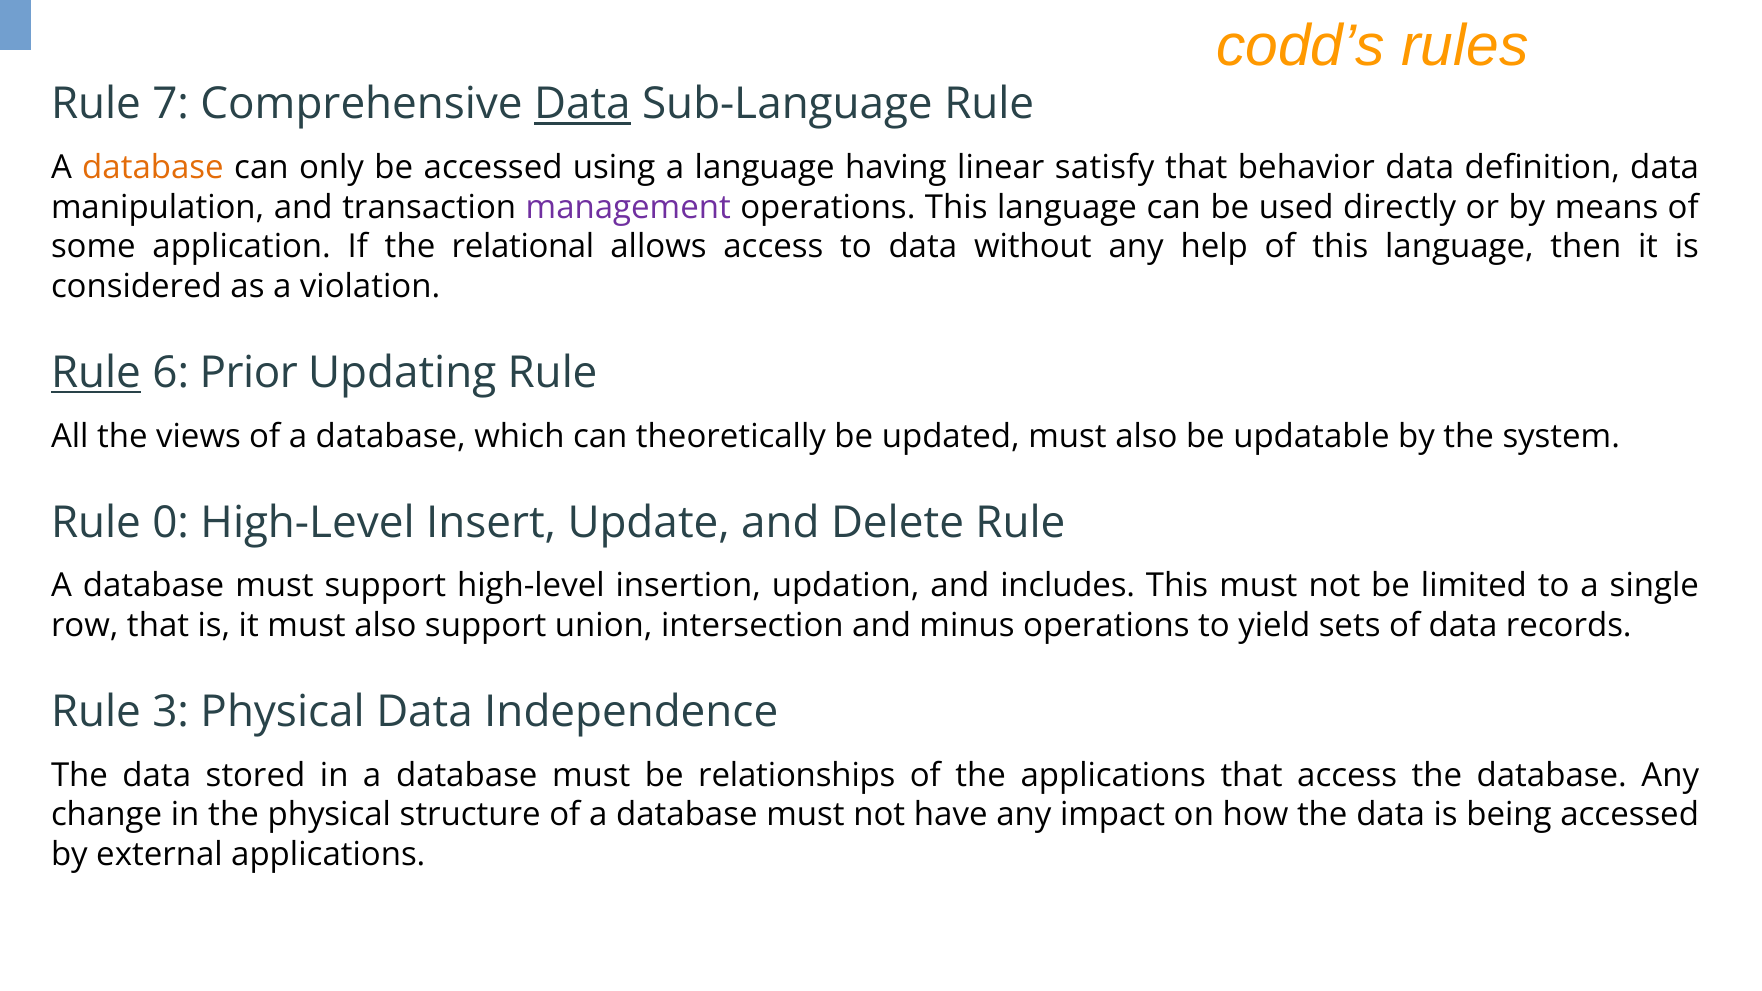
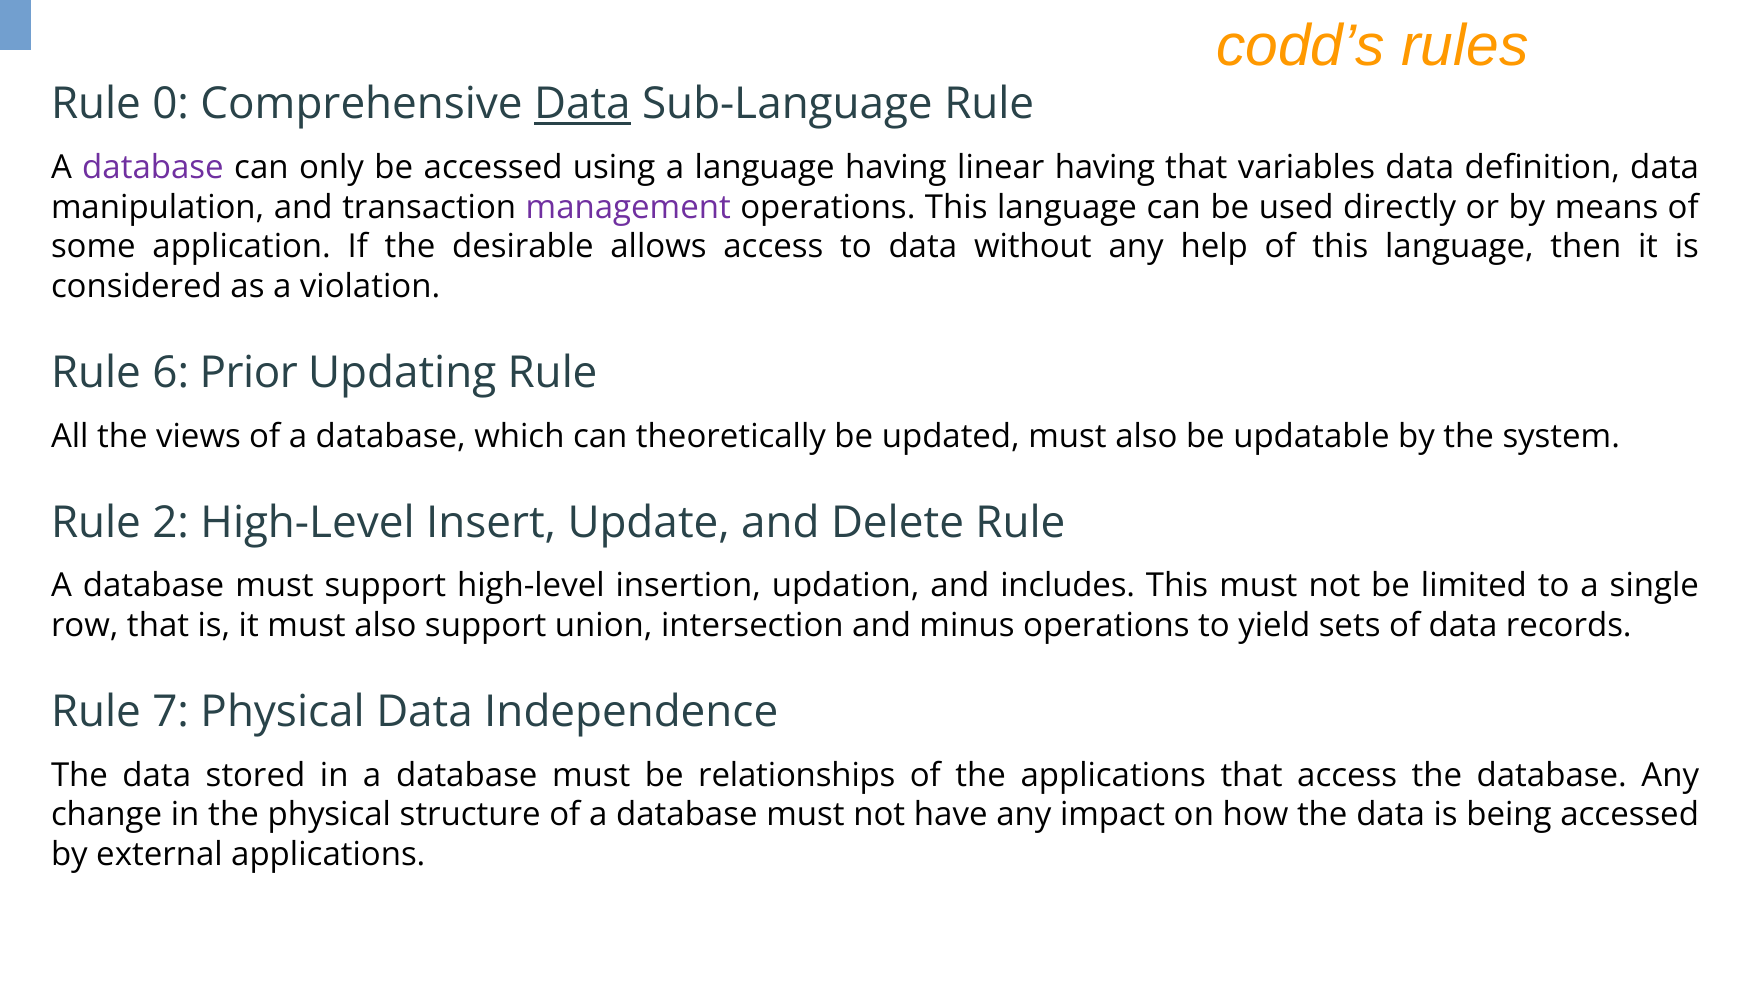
7: 7 -> 0 (171, 104)
database colour: orange -> purple (153, 167)
linear satisfy: satisfy -> having (1105, 167)
behavior: behavior -> variables (1306, 167)
relational: relational -> desirable (523, 247)
Rule underline: present -> none (96, 373)
0: 0 -> 2 (171, 523)
3: 3 -> 7 (171, 712)
